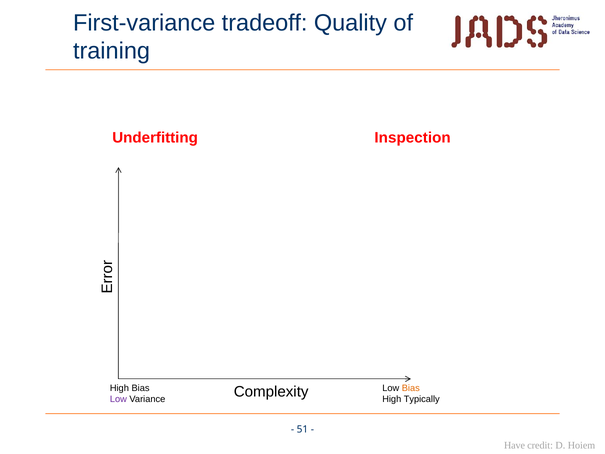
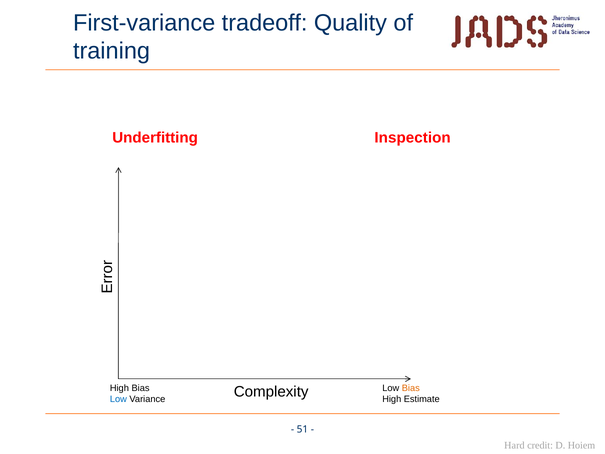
Low colour: purple -> blue (118, 399)
Typically: Typically -> Estimate (422, 399)
Have: Have -> Hard (514, 445)
